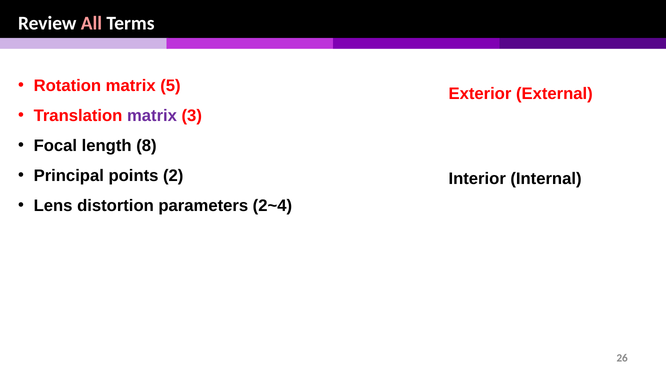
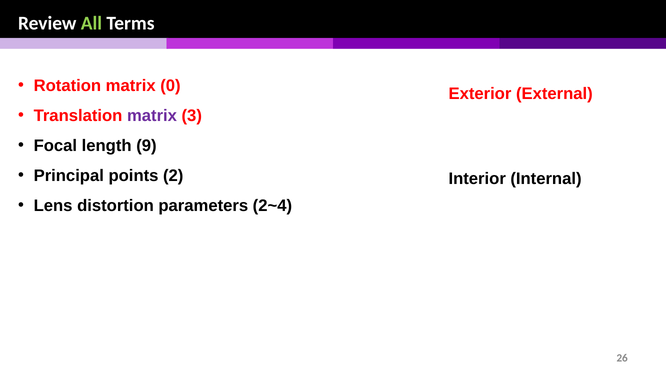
All colour: pink -> light green (91, 23)
5: 5 -> 0 (170, 85)
8: 8 -> 9 (146, 145)
